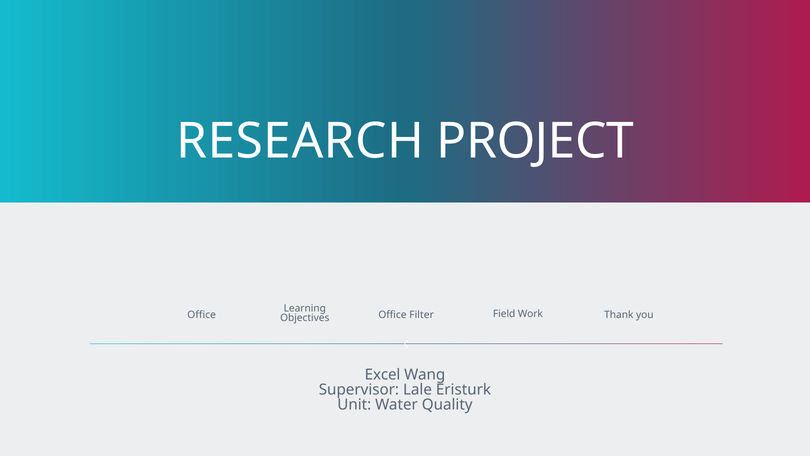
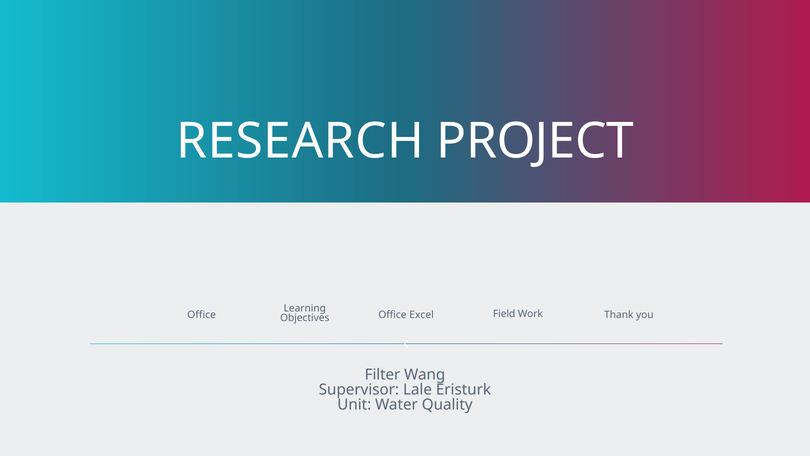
Filter: Filter -> Excel (422, 315)
Excel: Excel -> Filter (383, 375)
